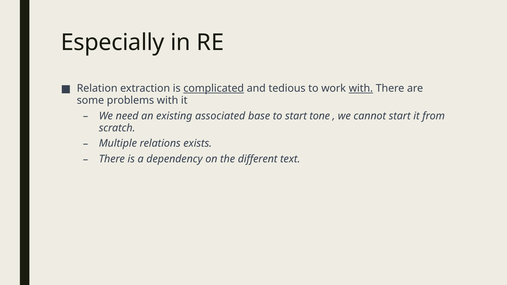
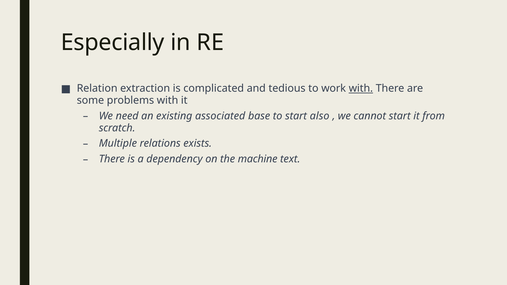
complicated underline: present -> none (214, 88)
tone: tone -> also (320, 116)
different: different -> machine (258, 159)
